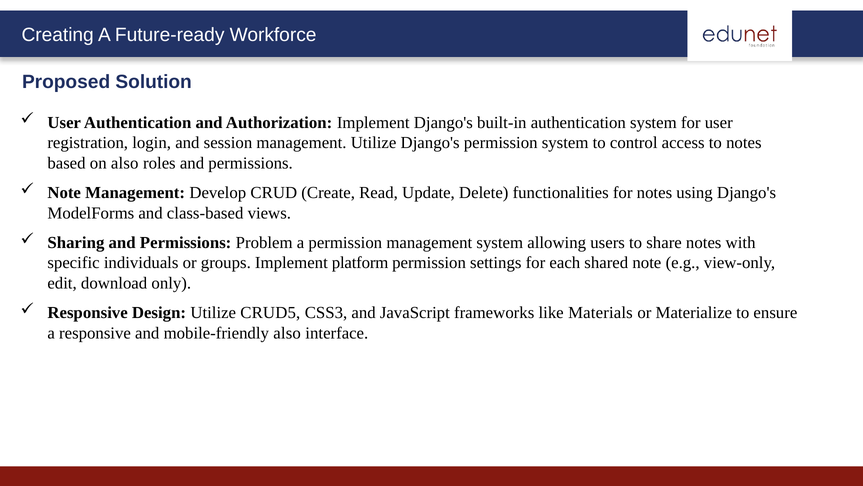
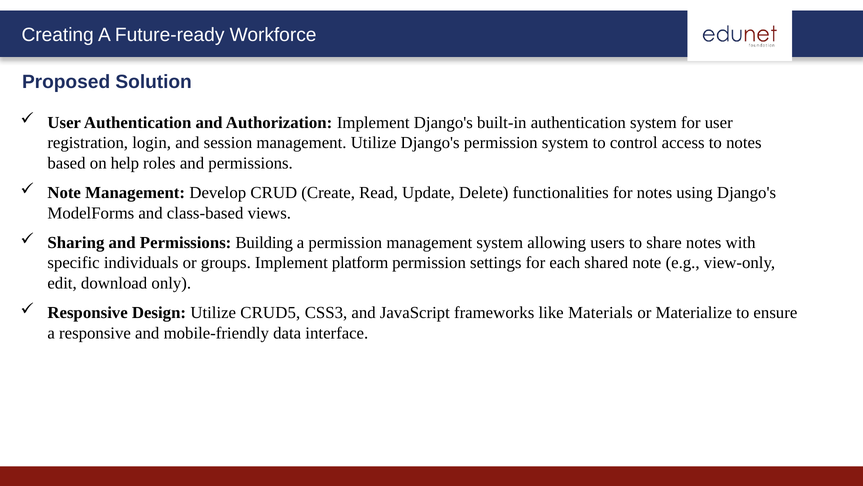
on also: also -> help (125, 163)
Problem: Problem -> Building (264, 242)
mobile-friendly also: also -> data (287, 333)
